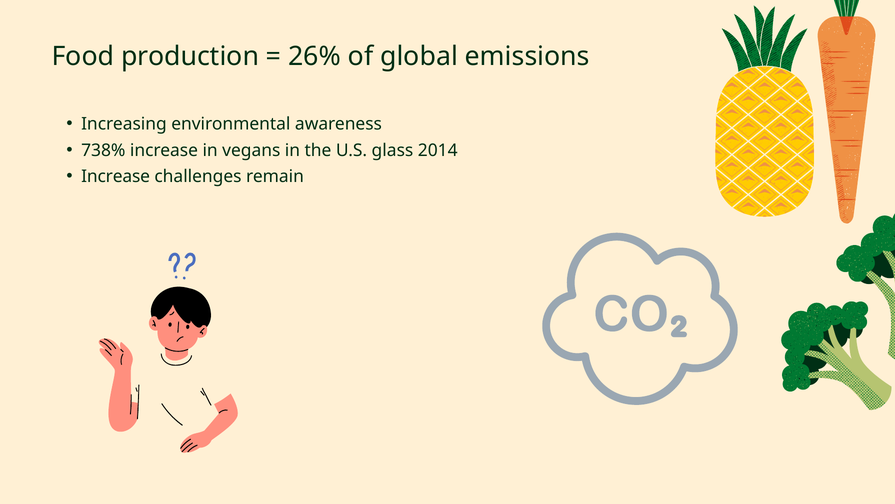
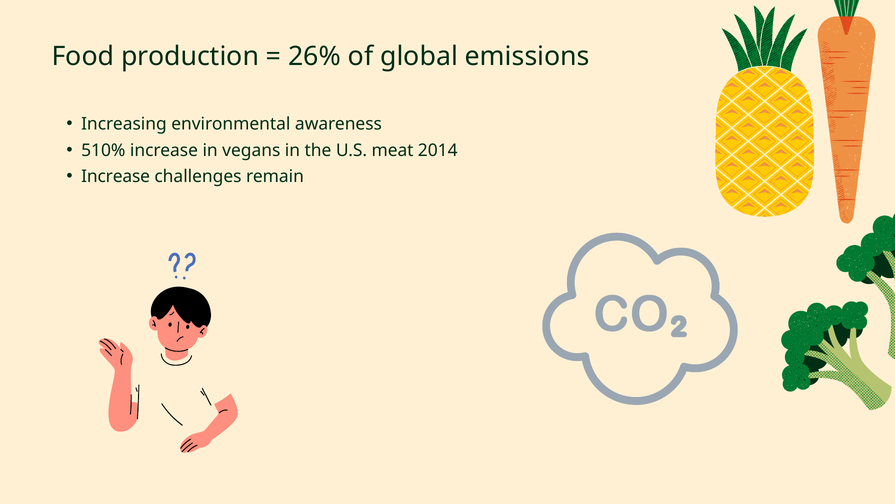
738%: 738% -> 510% (103, 150)
glass: glass -> meat (393, 150)
